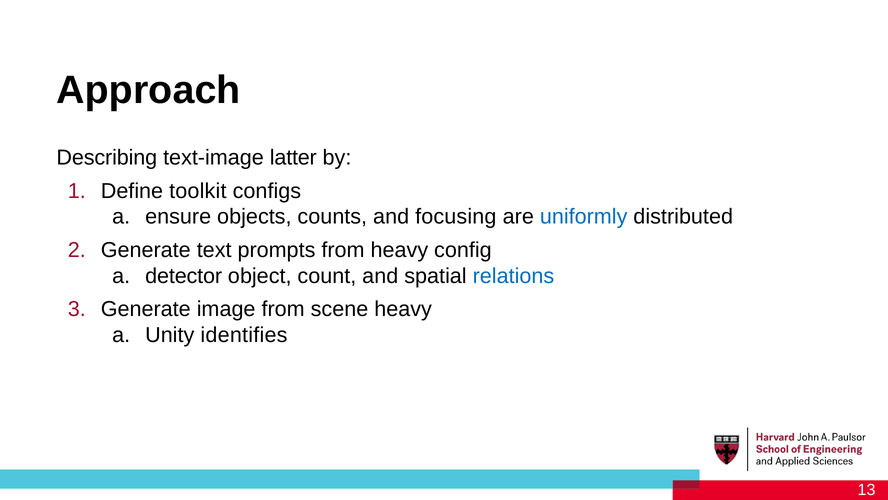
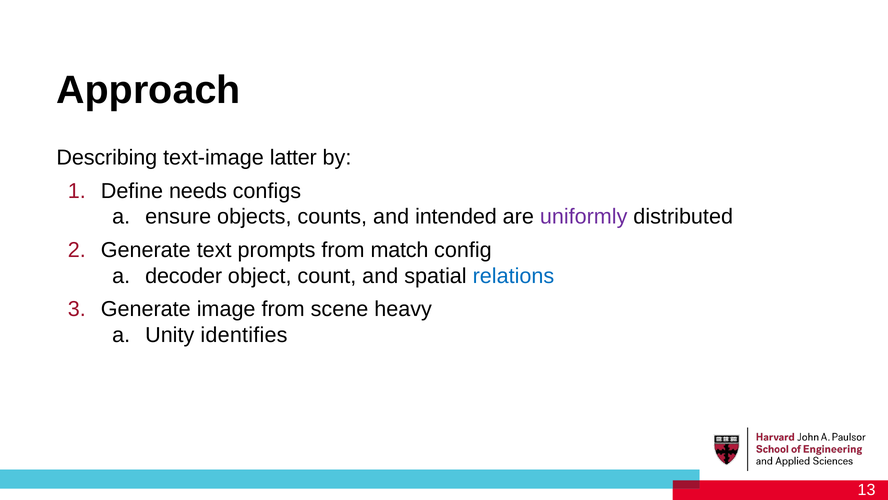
toolkit: toolkit -> needs (198, 191)
focusing: focusing -> intended (456, 217)
uniformly colour: blue -> purple (584, 217)
from heavy: heavy -> match (399, 250)
detector: detector -> decoder (184, 276)
